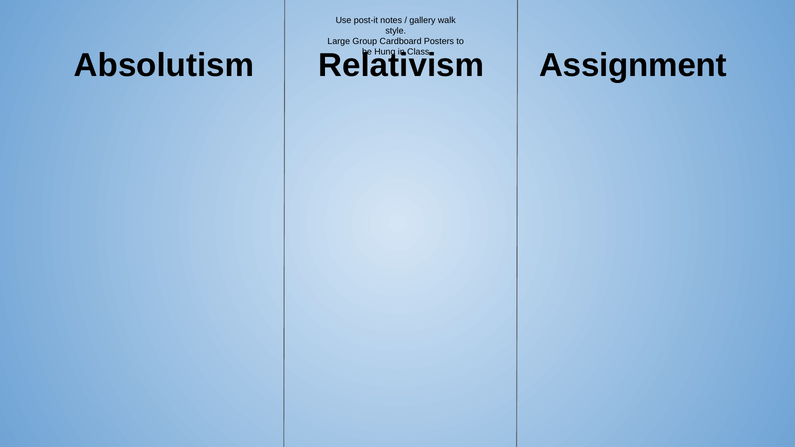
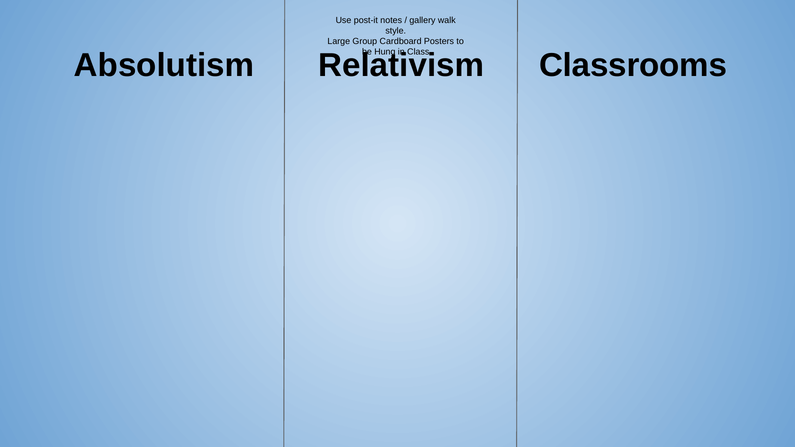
Assignment: Assignment -> Classrooms (633, 65)
